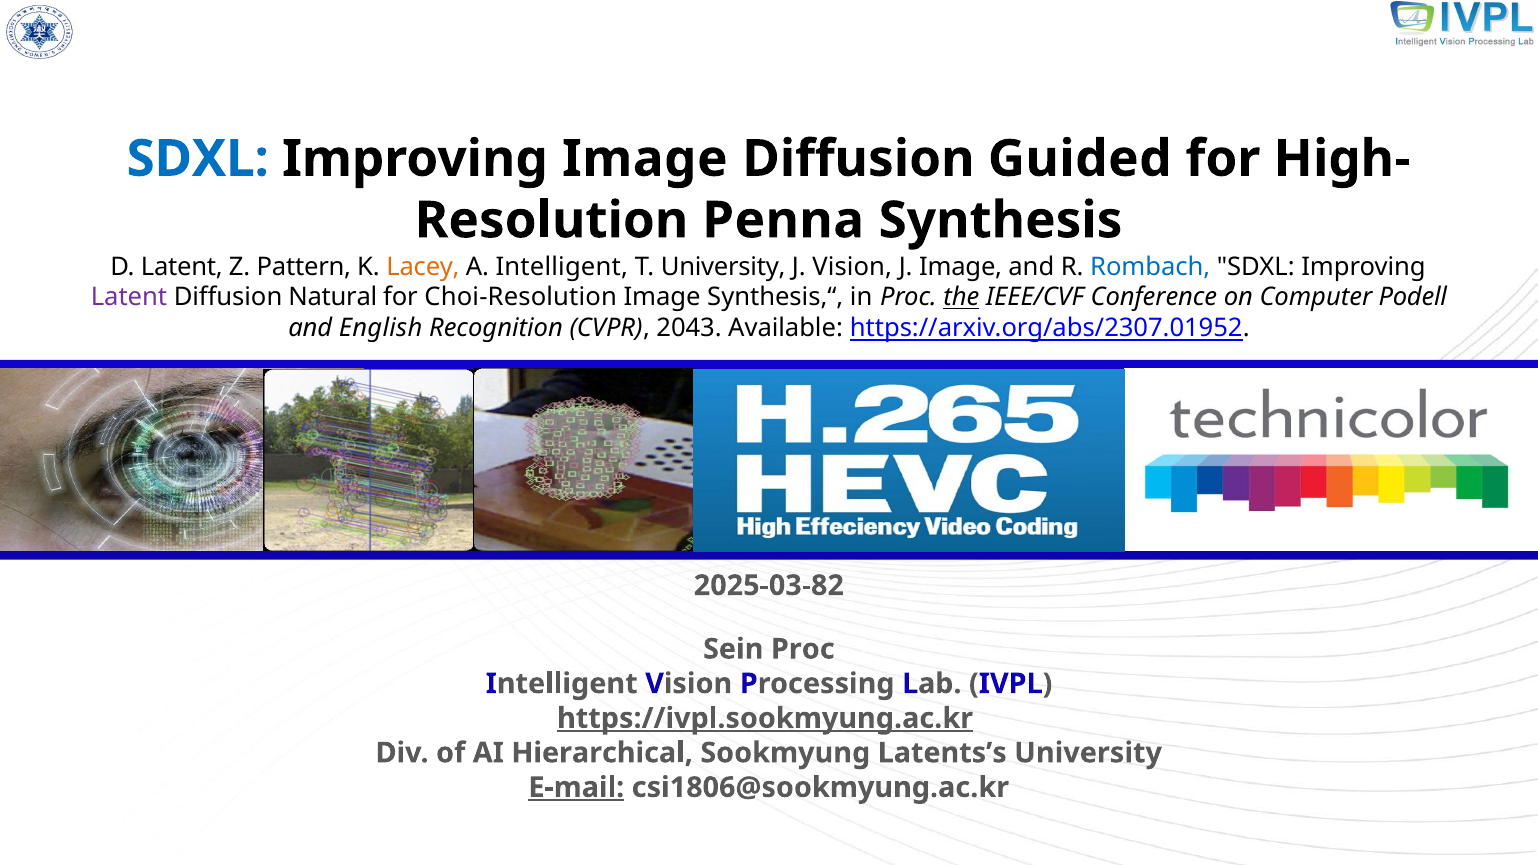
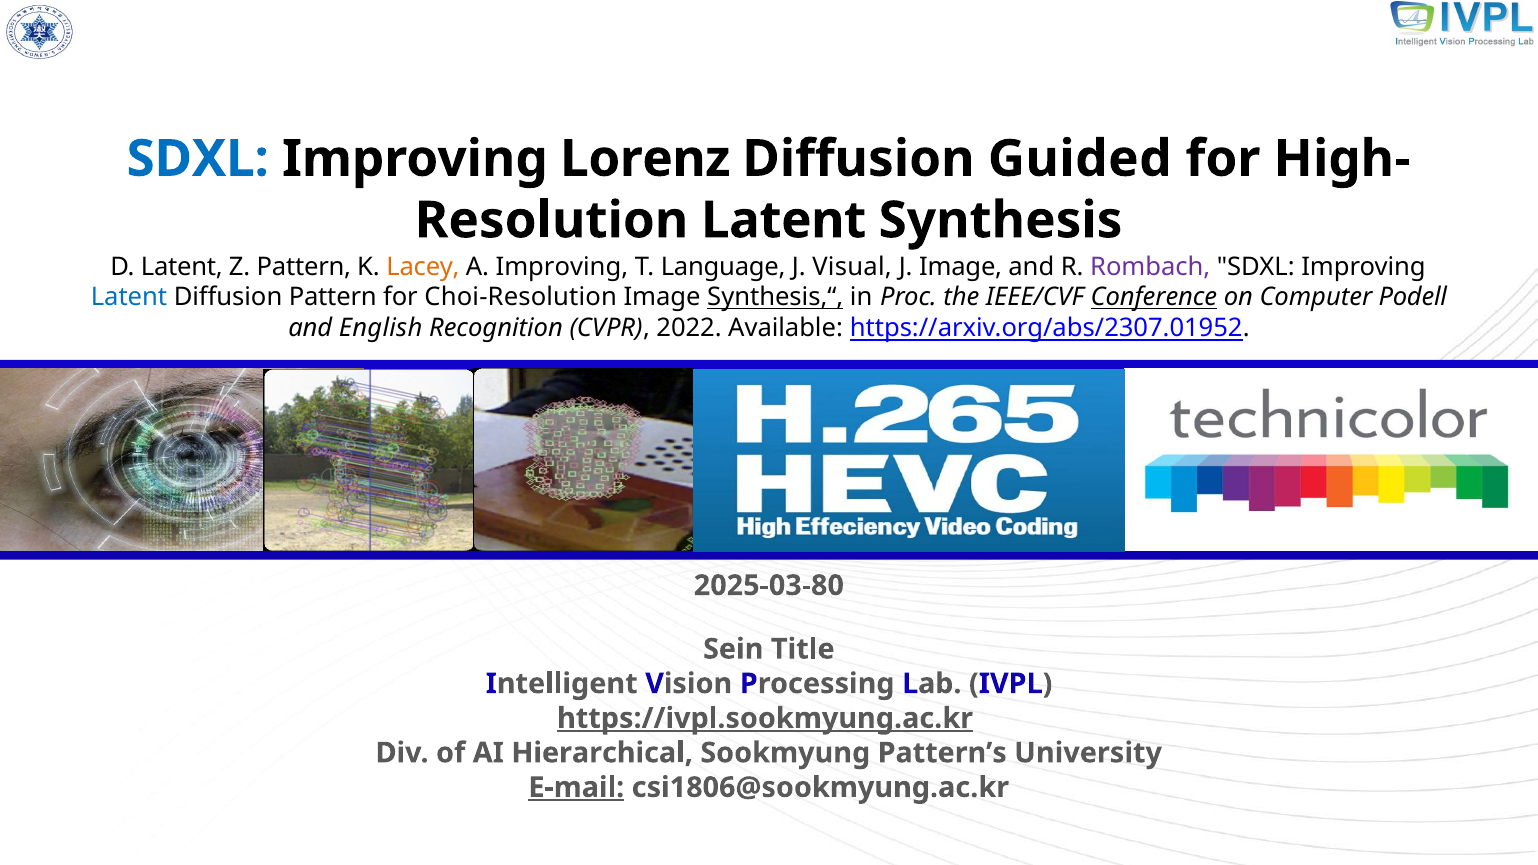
Improving Image: Image -> Lorenz (645, 159)
Penna: Penna -> Latent (784, 220)
A Intelligent: Intelligent -> Improving (562, 267)
T University: University -> Language (723, 267)
J Vision: Vision -> Visual (852, 267)
Rombach colour: blue -> purple (1150, 267)
Latent colour: purple -> blue (129, 297)
Diffusion Natural: Natural -> Pattern (333, 297)
Synthesis,“ underline: none -> present (775, 297)
the underline: present -> none (961, 297)
Conference underline: none -> present (1154, 297)
2043: 2043 -> 2022 (689, 328)
2025-03-82: 2025-03-82 -> 2025-03-80 (769, 586)
Sein Proc: Proc -> Title (803, 649)
Latents’s: Latents’s -> Pattern’s (942, 753)
